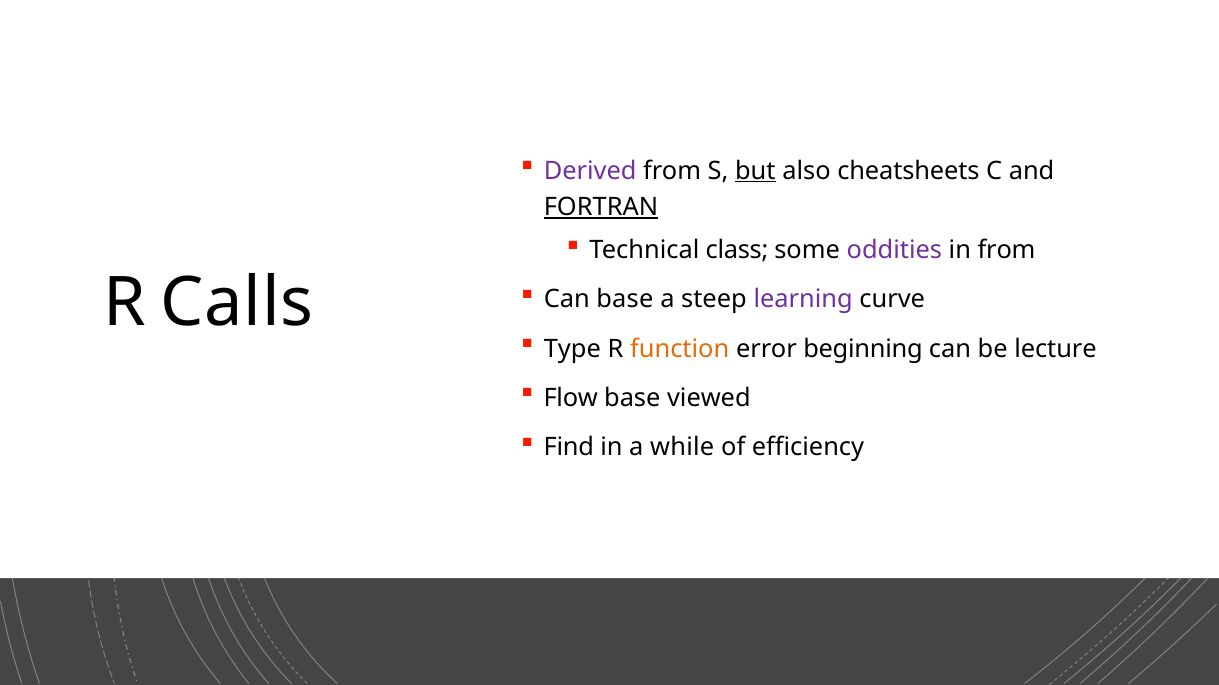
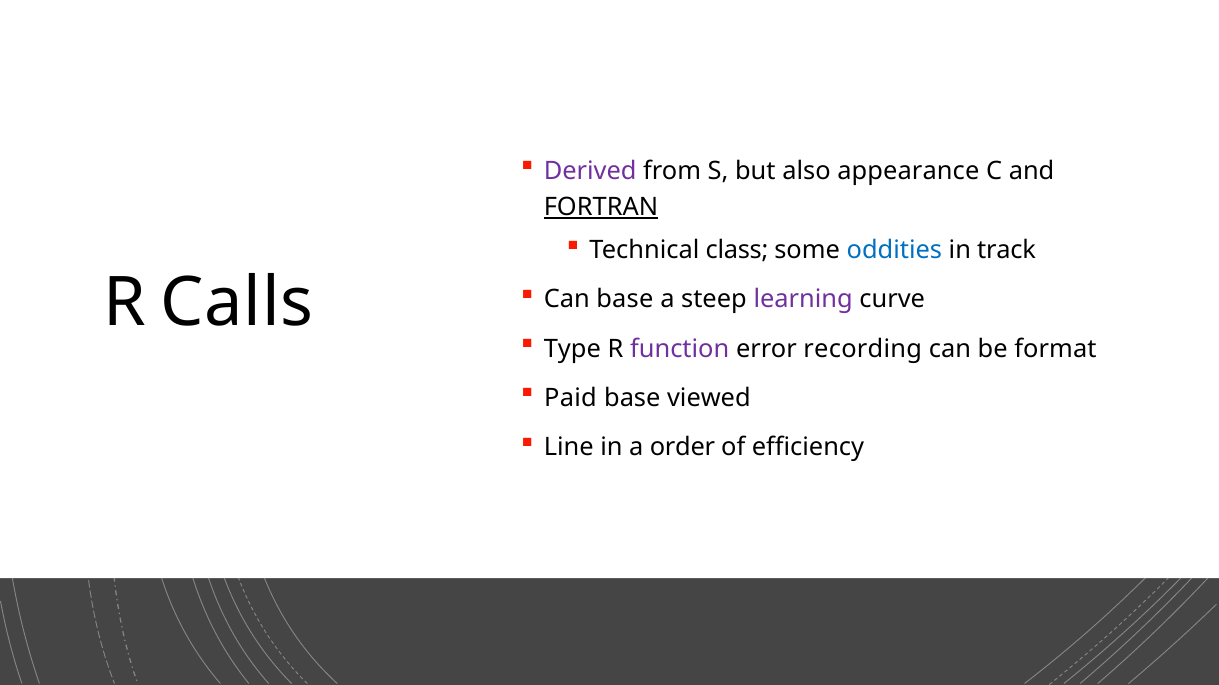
but underline: present -> none (755, 171)
cheatsheets: cheatsheets -> appearance (908, 171)
oddities colour: purple -> blue (894, 250)
in from: from -> track (1007, 250)
function colour: orange -> purple (680, 349)
beginning: beginning -> recording (863, 349)
lecture: lecture -> format (1055, 349)
Flow: Flow -> Paid (570, 398)
Find: Find -> Line (569, 448)
while: while -> order (683, 448)
